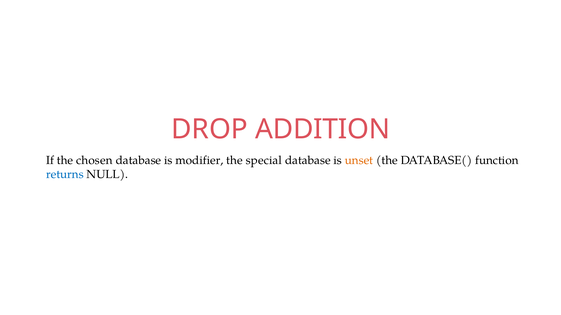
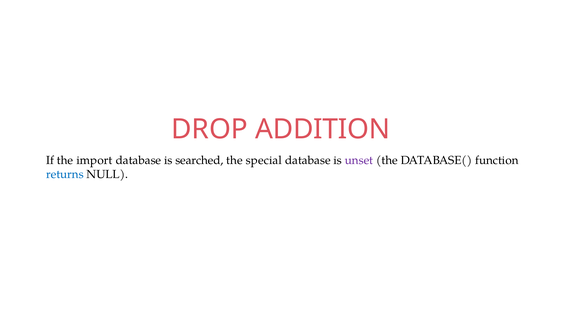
chosen: chosen -> import (94, 161)
modifier: modifier -> searched (199, 161)
unset colour: orange -> purple (359, 161)
